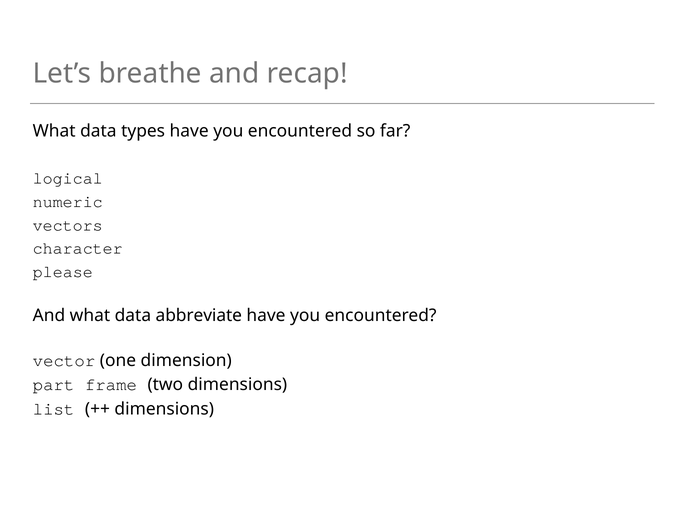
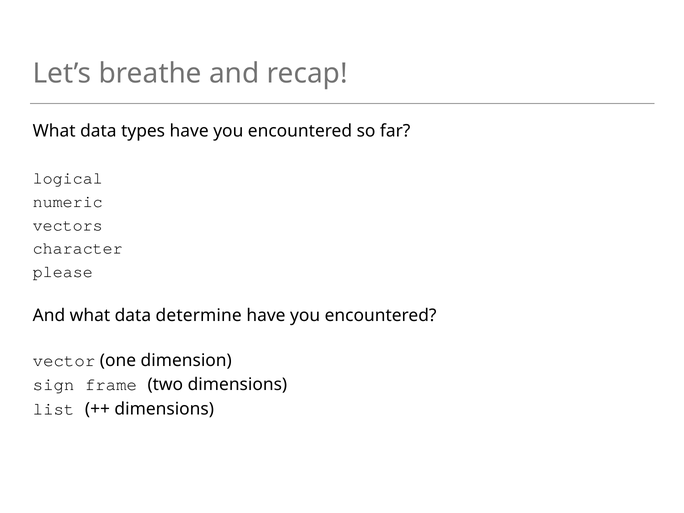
abbreviate: abbreviate -> determine (199, 316)
part: part -> sign (54, 385)
